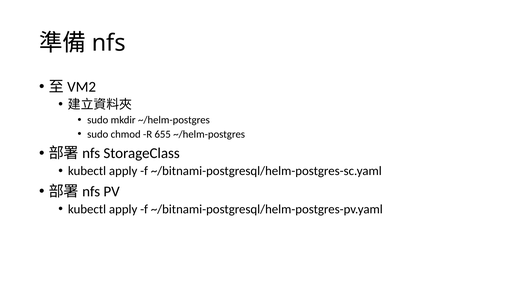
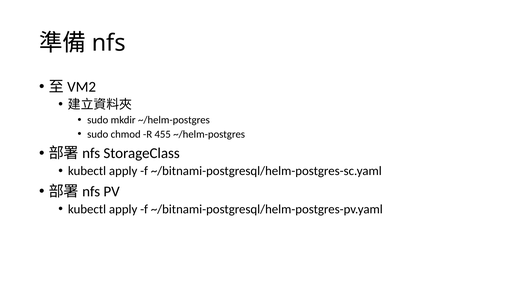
655: 655 -> 455 (163, 134)
